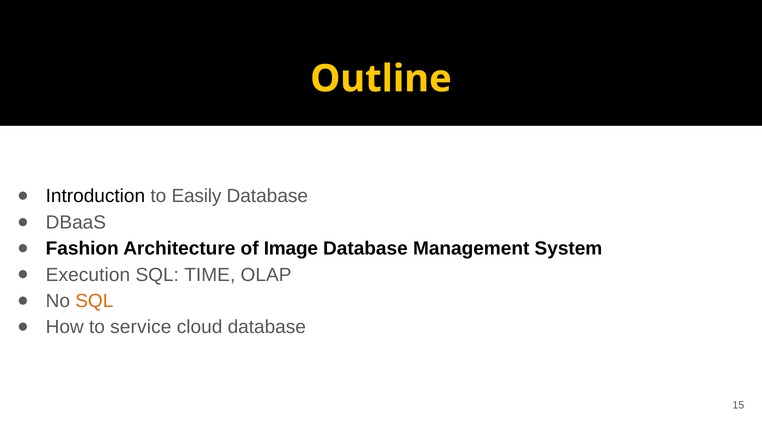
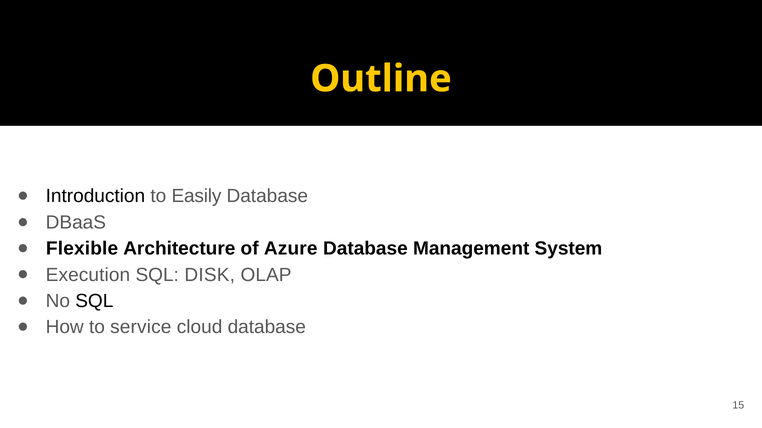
Fashion: Fashion -> Flexible (82, 249)
Image: Image -> Azure (291, 249)
TIME: TIME -> DISK (210, 275)
SQL colour: orange -> black (94, 301)
